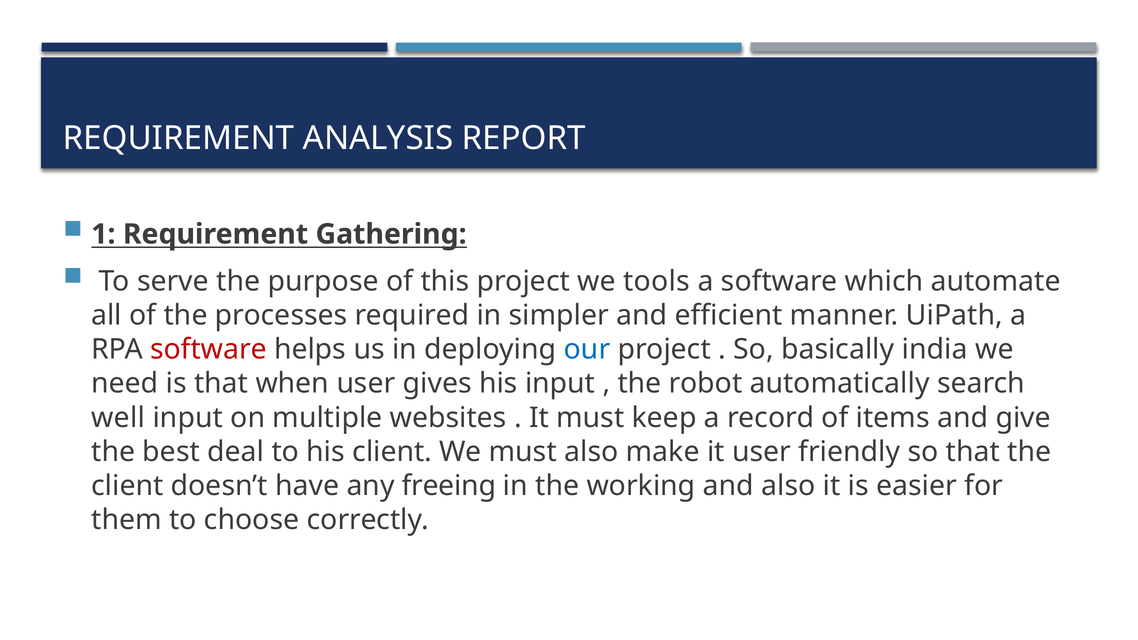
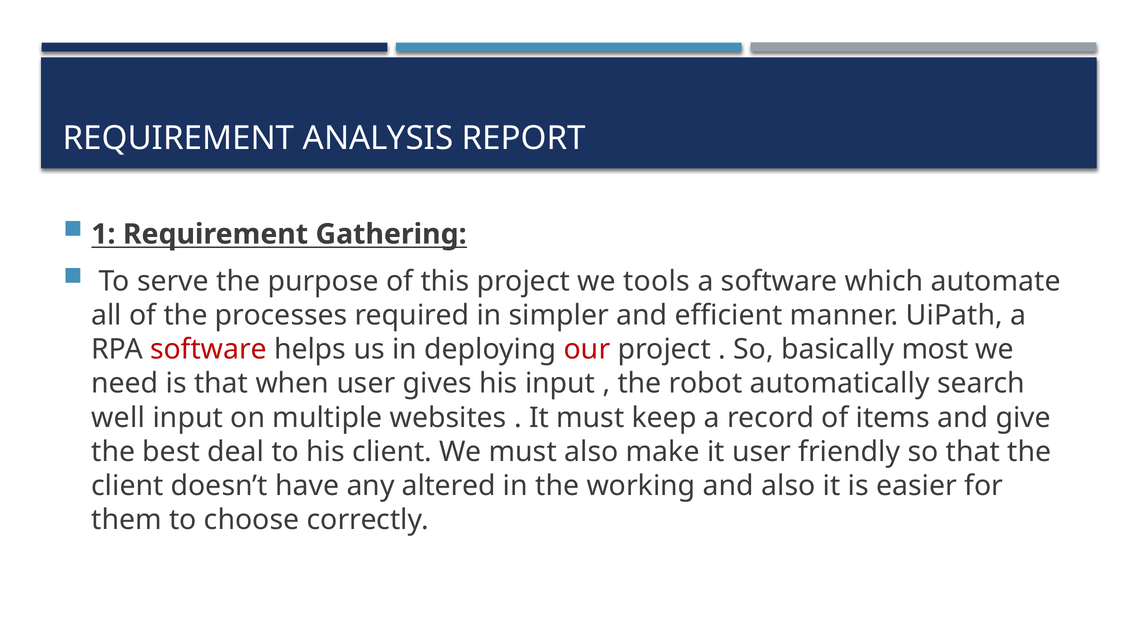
our colour: blue -> red (587, 349)
india: india -> most (935, 349)
freeing: freeing -> altered (449, 486)
